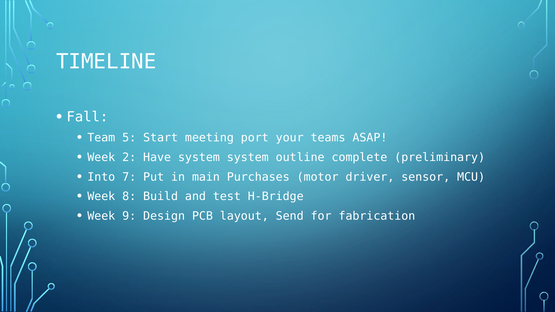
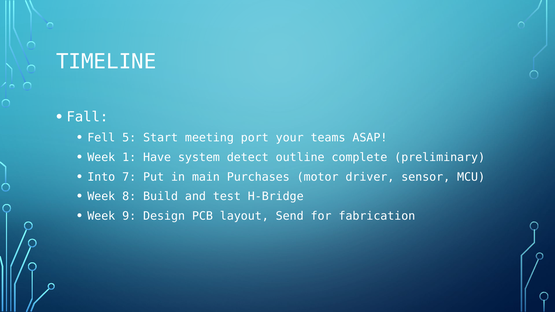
Team: Team -> Fell (101, 138)
2: 2 -> 1 (129, 157)
system system: system -> detect (248, 157)
